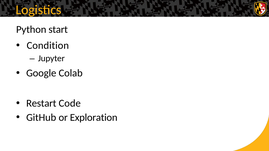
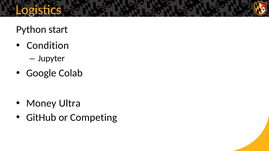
Restart: Restart -> Money (41, 103)
Code: Code -> Ultra (70, 103)
Exploration: Exploration -> Competing (94, 118)
